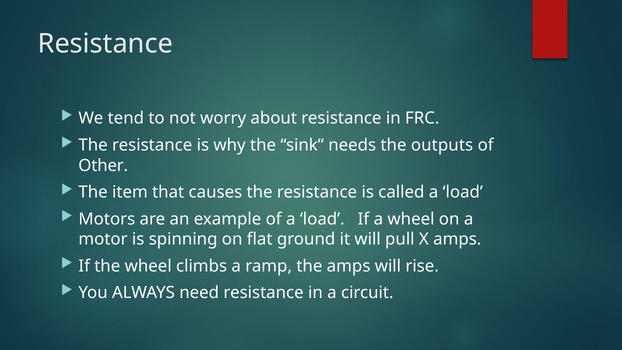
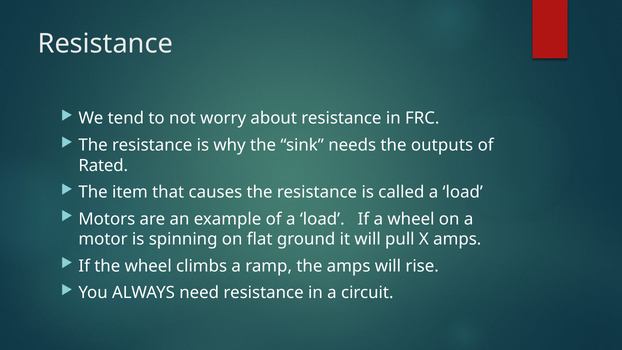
Other: Other -> Rated (103, 165)
